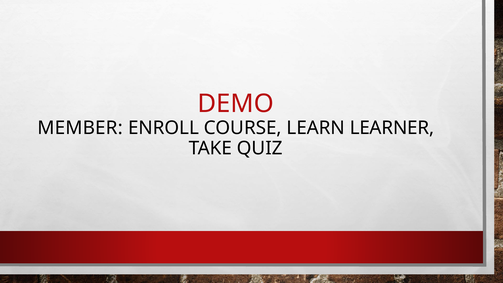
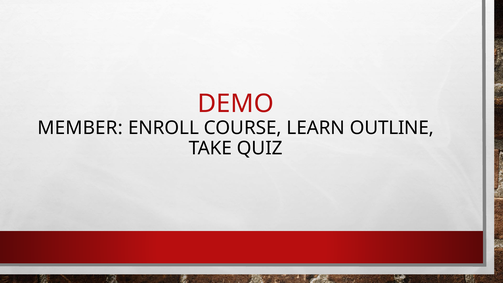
LEARNER: LEARNER -> OUTLINE (392, 128)
